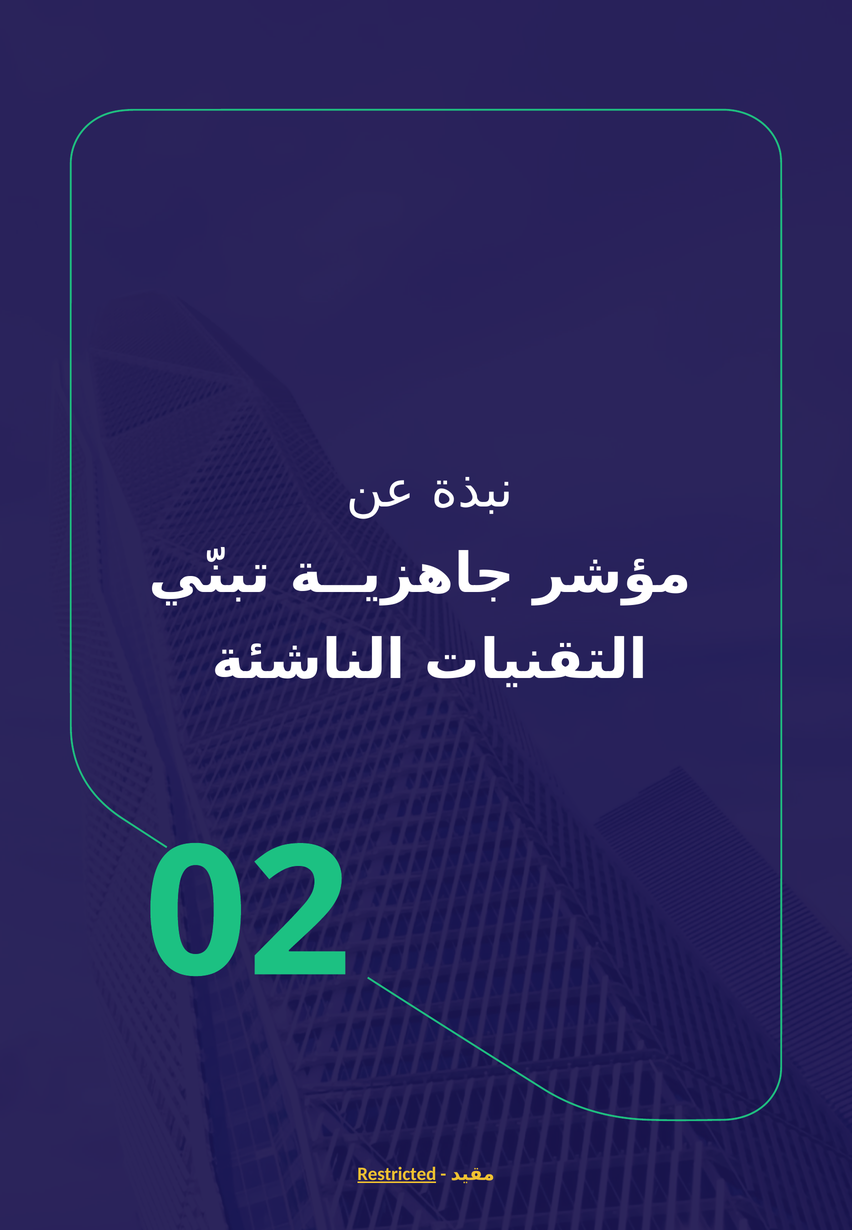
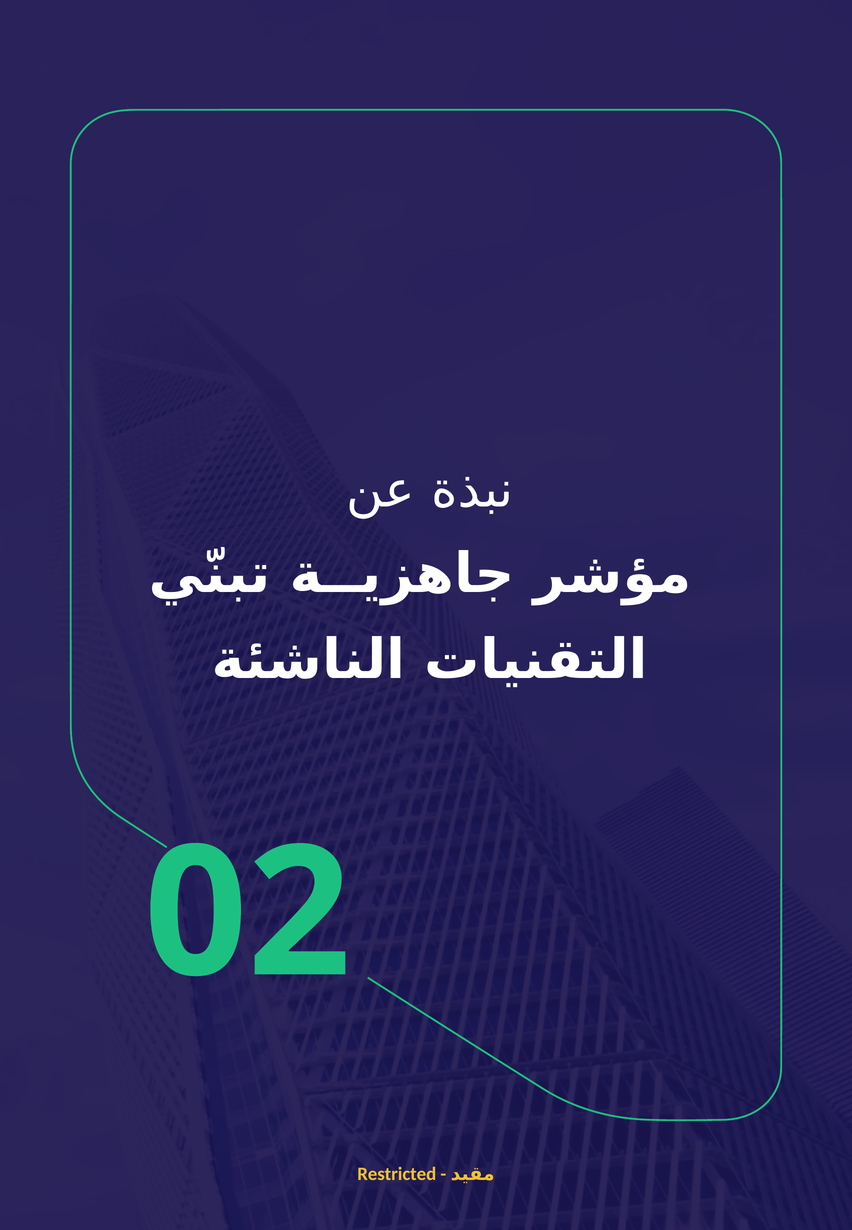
Restricted underline: present -> none (397, 1175)
